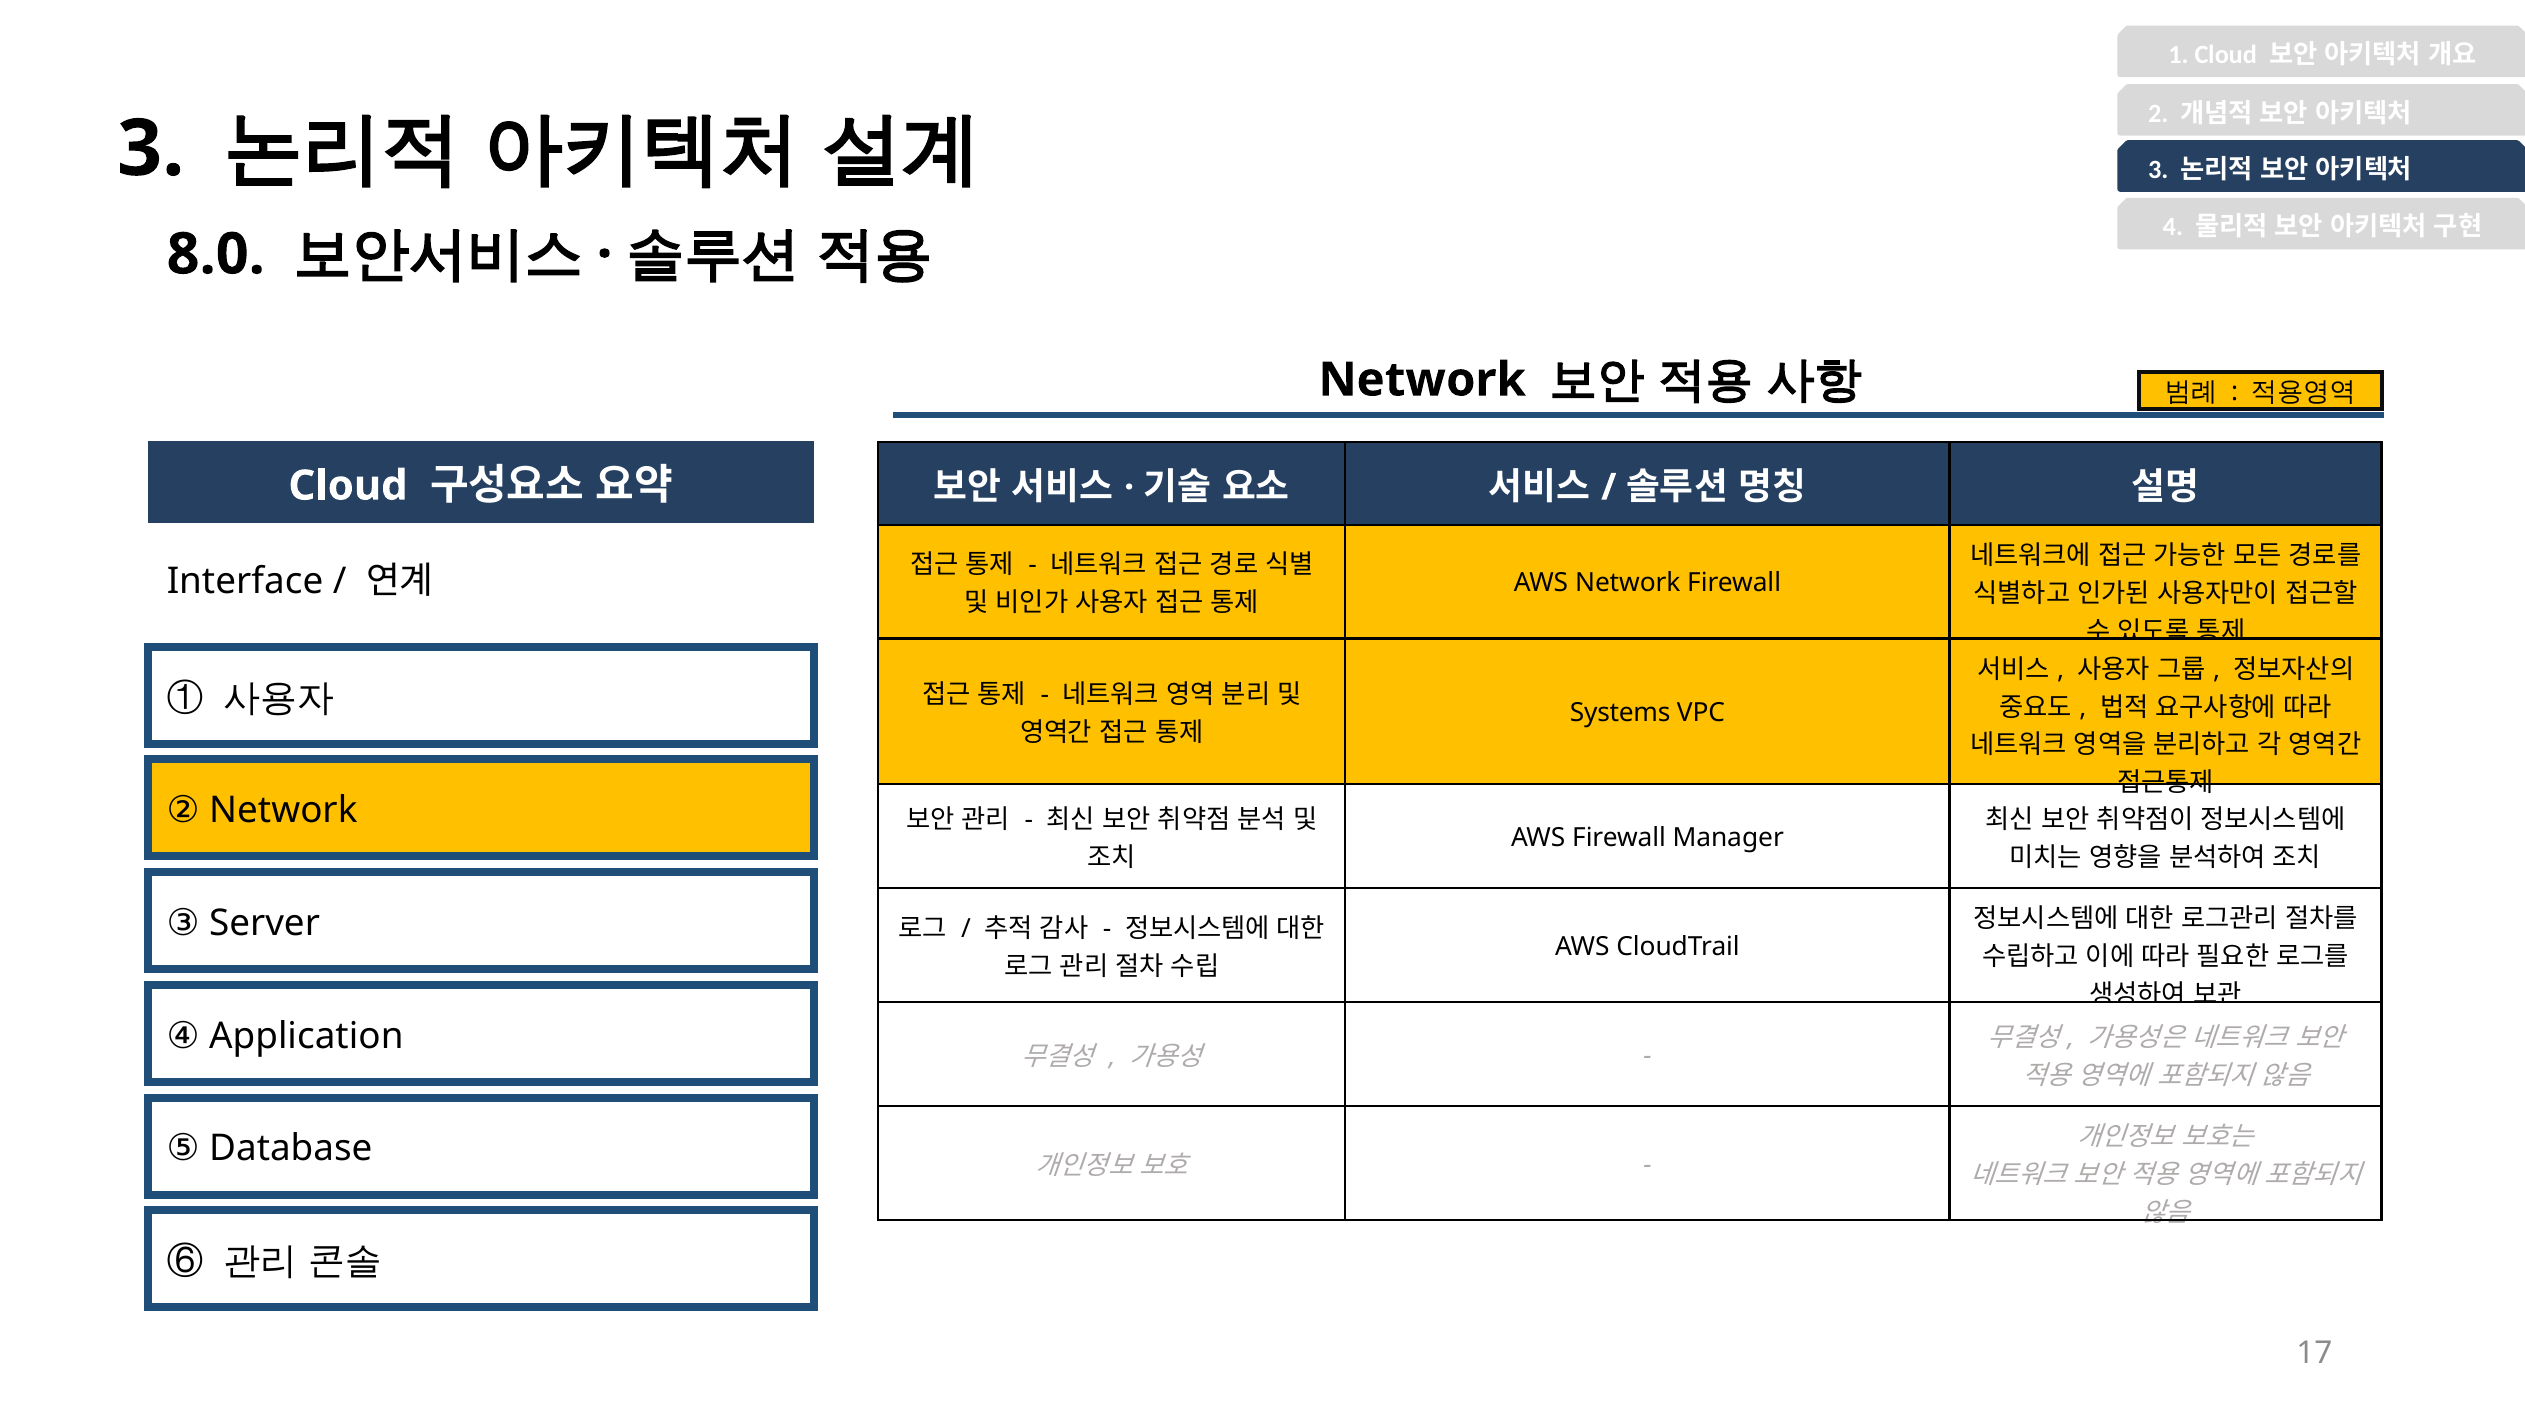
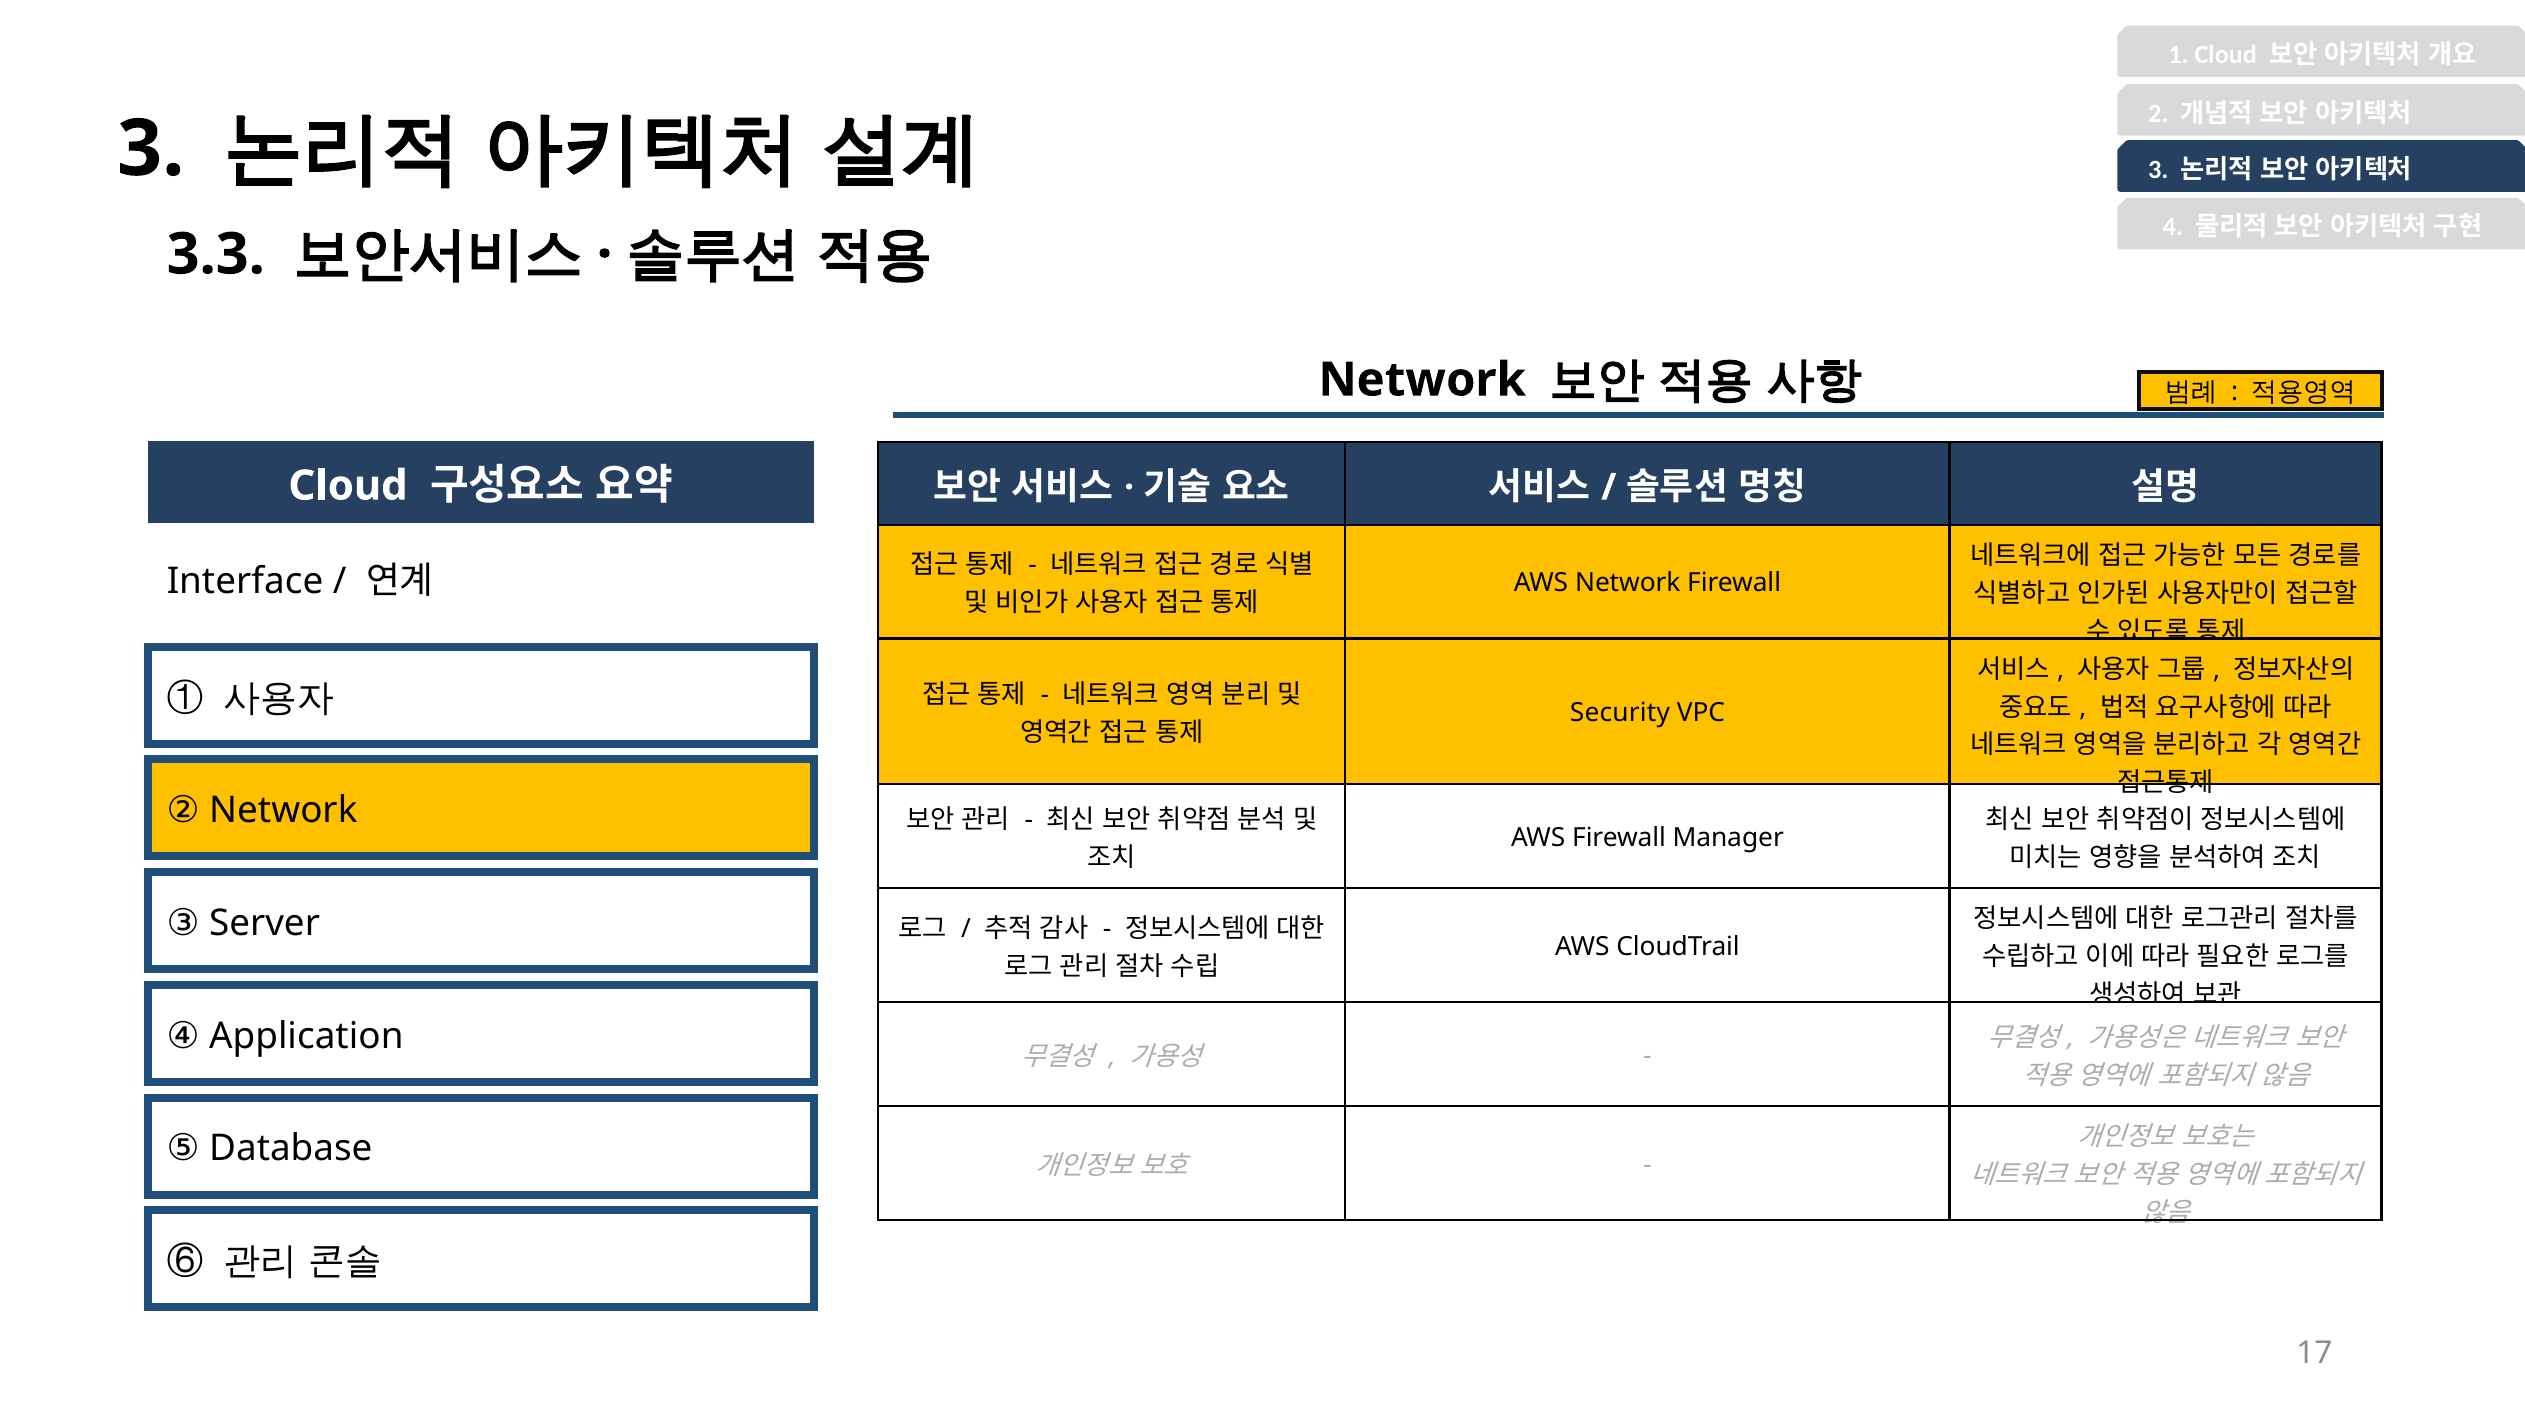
8.0: 8.0 -> 3.3 (216, 254)
Systems: Systems -> Security (1620, 713)
